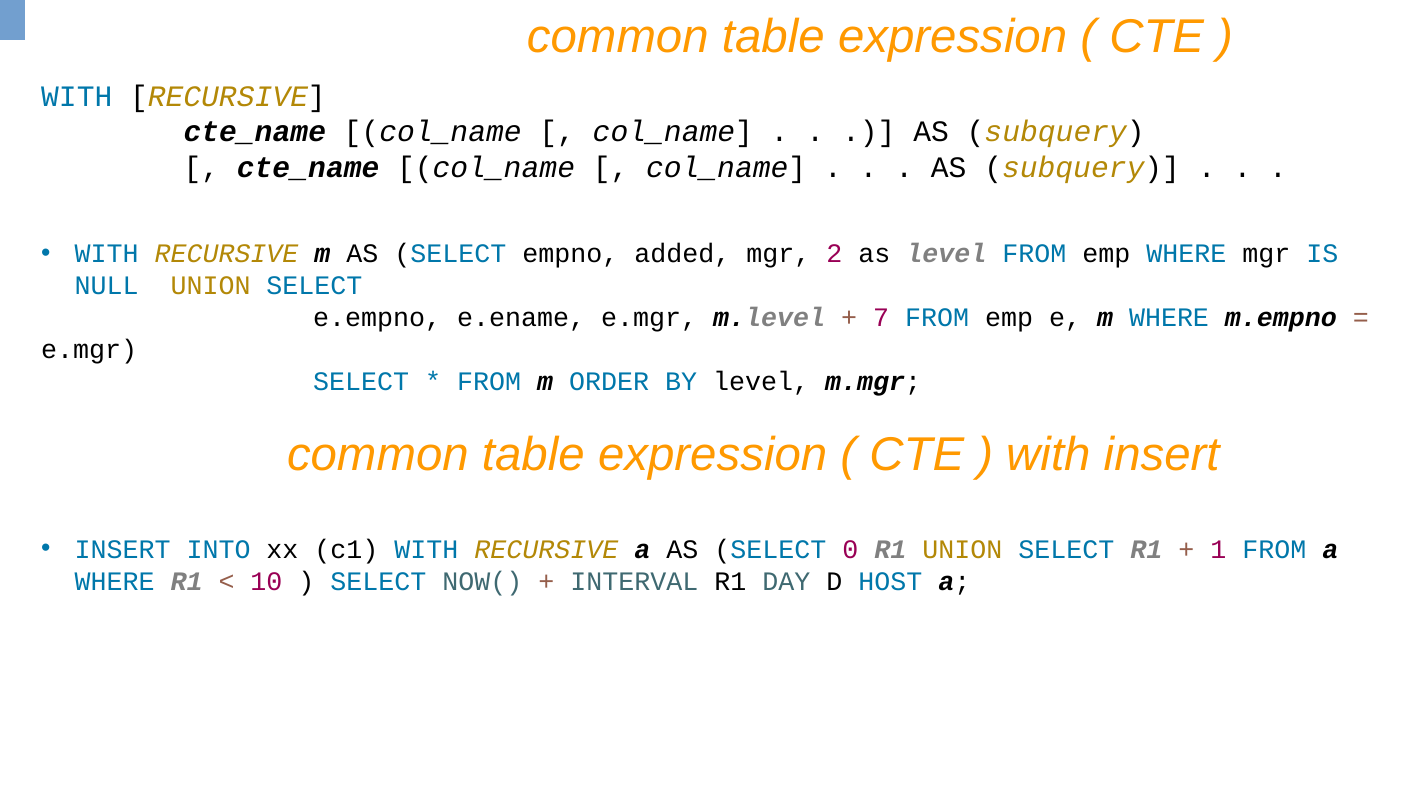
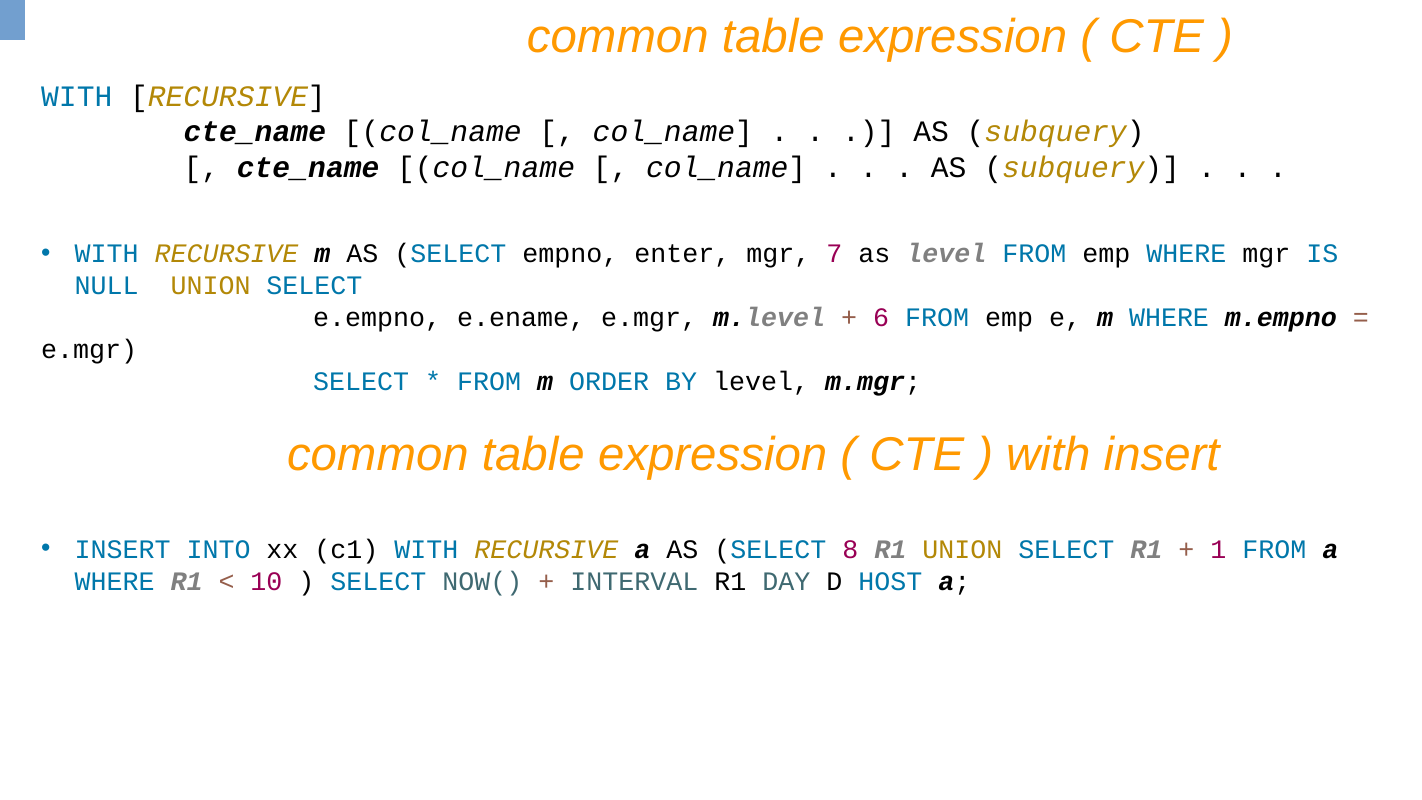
added: added -> enter (682, 254)
2: 2 -> 7 (834, 254)
7: 7 -> 6 (881, 318)
0: 0 -> 8 (850, 549)
